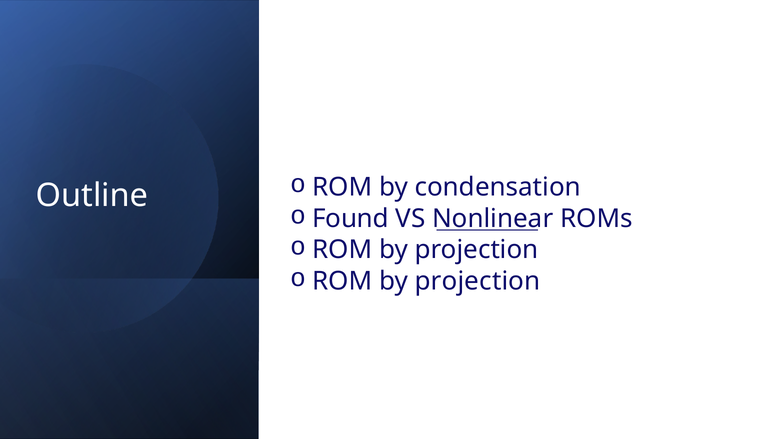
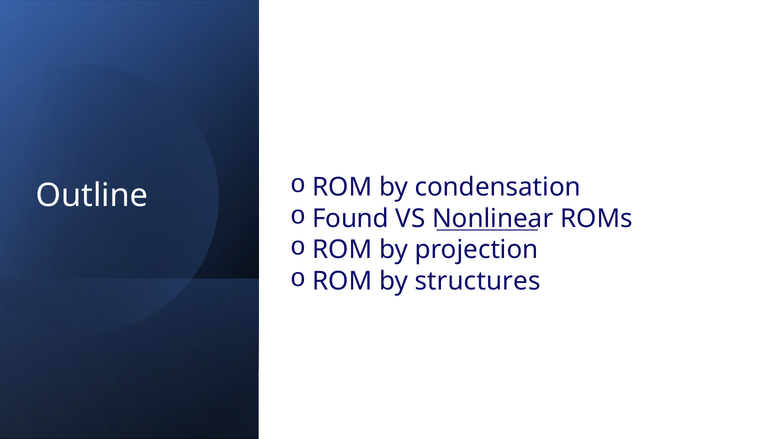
projection: projection -> structures (478, 281)
